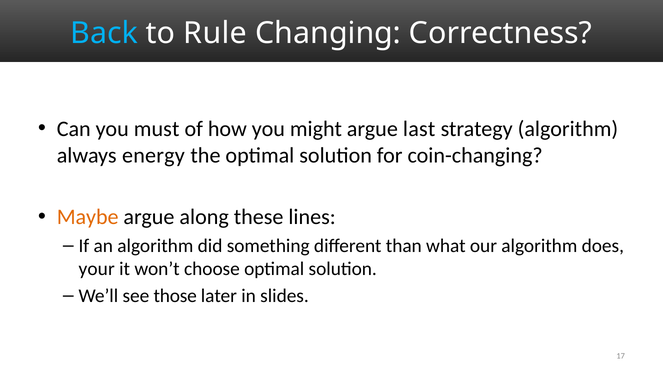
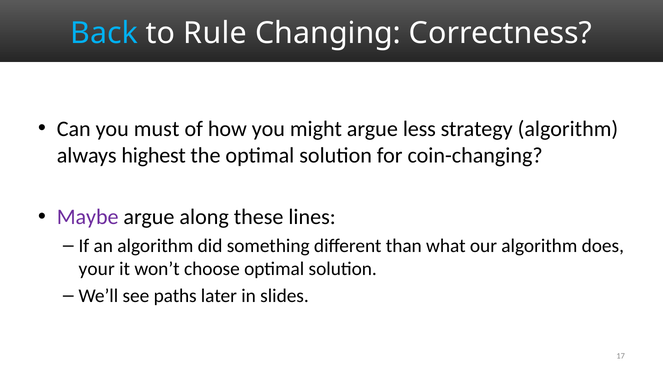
last: last -> less (419, 129)
energy: energy -> highest (154, 155)
Maybe colour: orange -> purple (88, 217)
those: those -> paths (175, 296)
